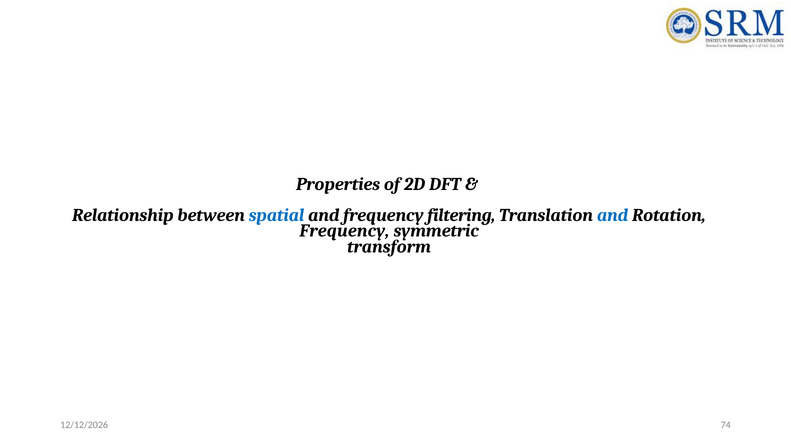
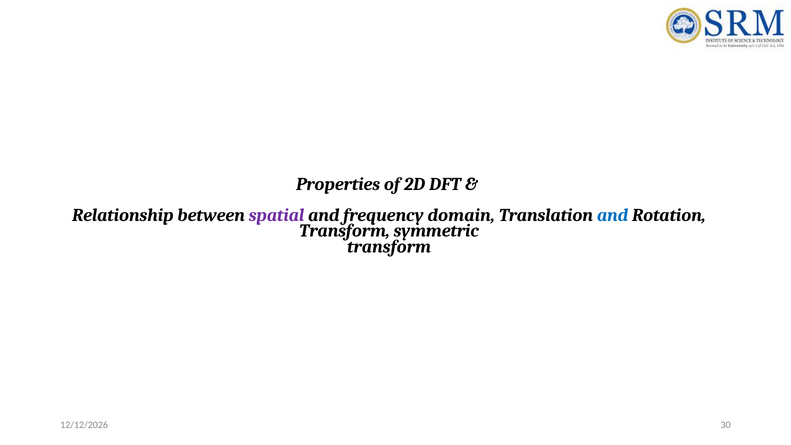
spatial colour: blue -> purple (277, 215)
filtering: filtering -> domain (461, 215)
Frequency: Frequency -> Transform (344, 231)
74: 74 -> 30 (726, 425)
